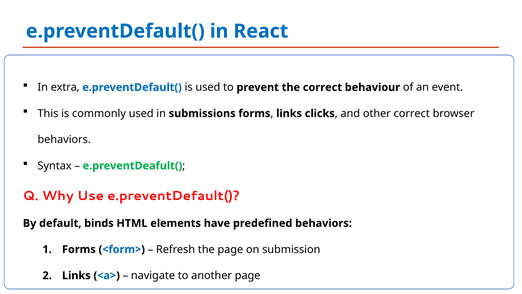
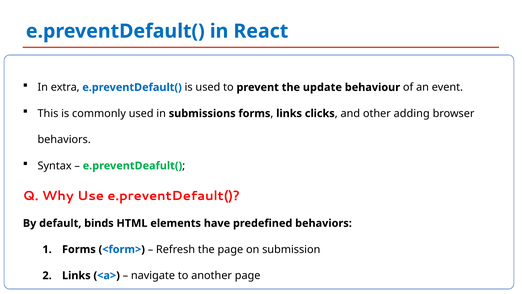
the correct: correct -> update (322, 87)
other correct: correct -> adding (412, 113)
